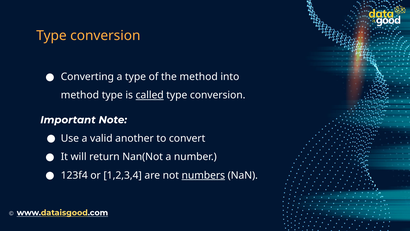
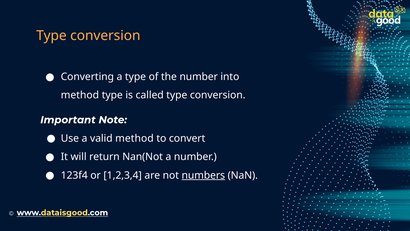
the method: method -> number (199, 77)
called underline: present -> none (150, 95)
valid another: another -> method (134, 138)
